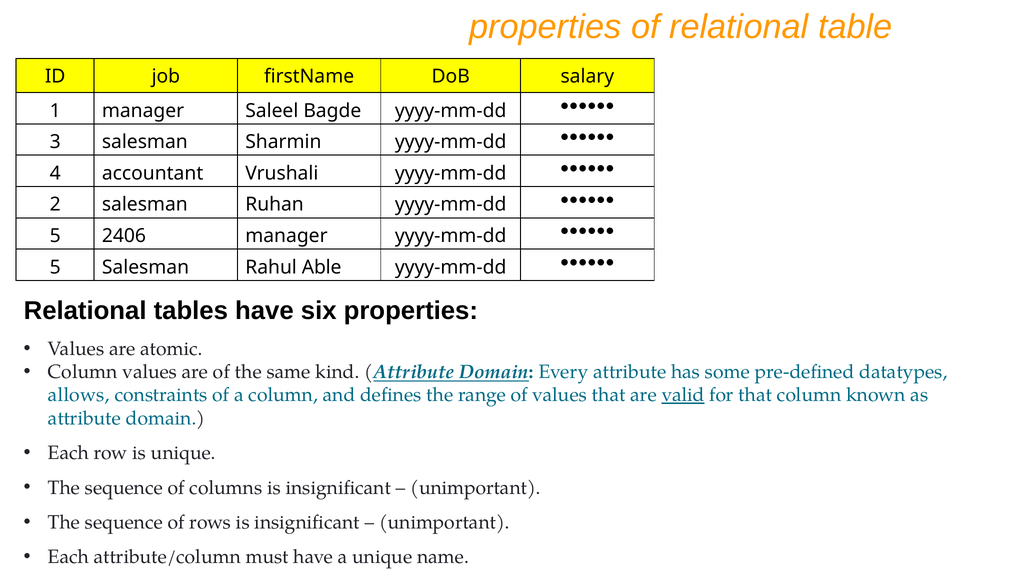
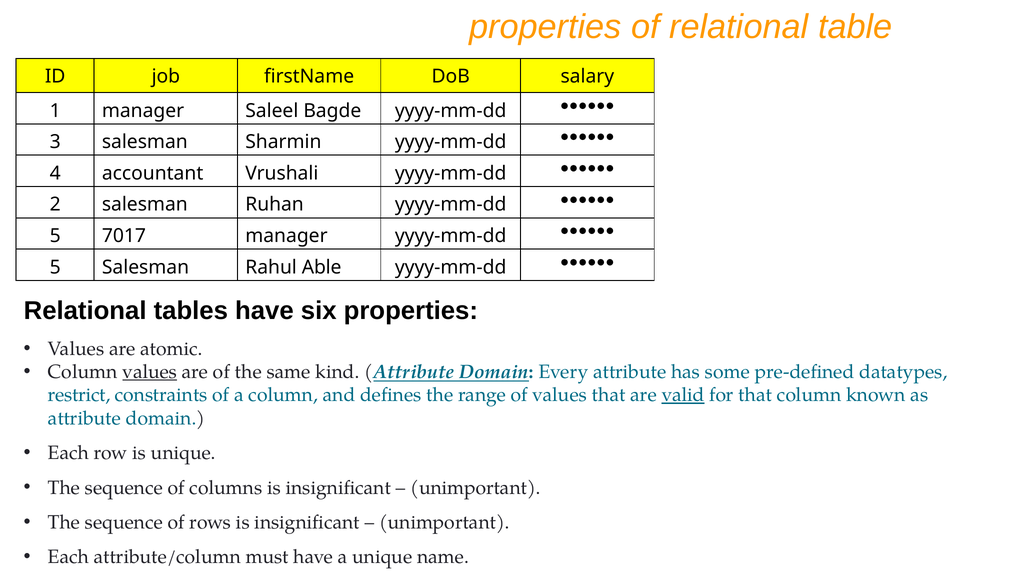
2406: 2406 -> 7017 (124, 236)
values underline: none -> present (150, 372)
allows: allows -> restrict (79, 395)
